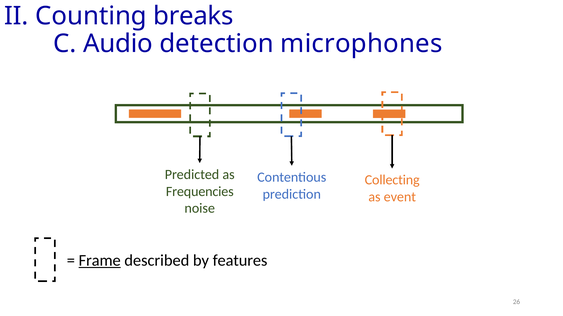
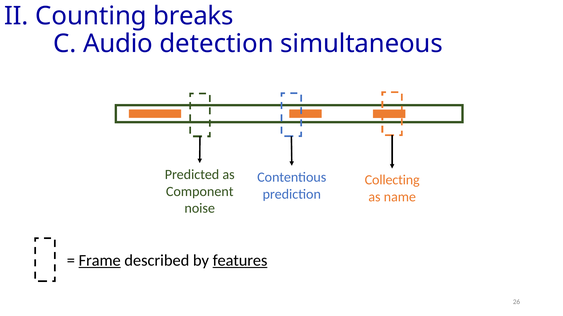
microphones: microphones -> simultaneous (362, 44)
Frequencies: Frequencies -> Component (200, 192)
event: event -> name (400, 197)
features underline: none -> present (240, 261)
